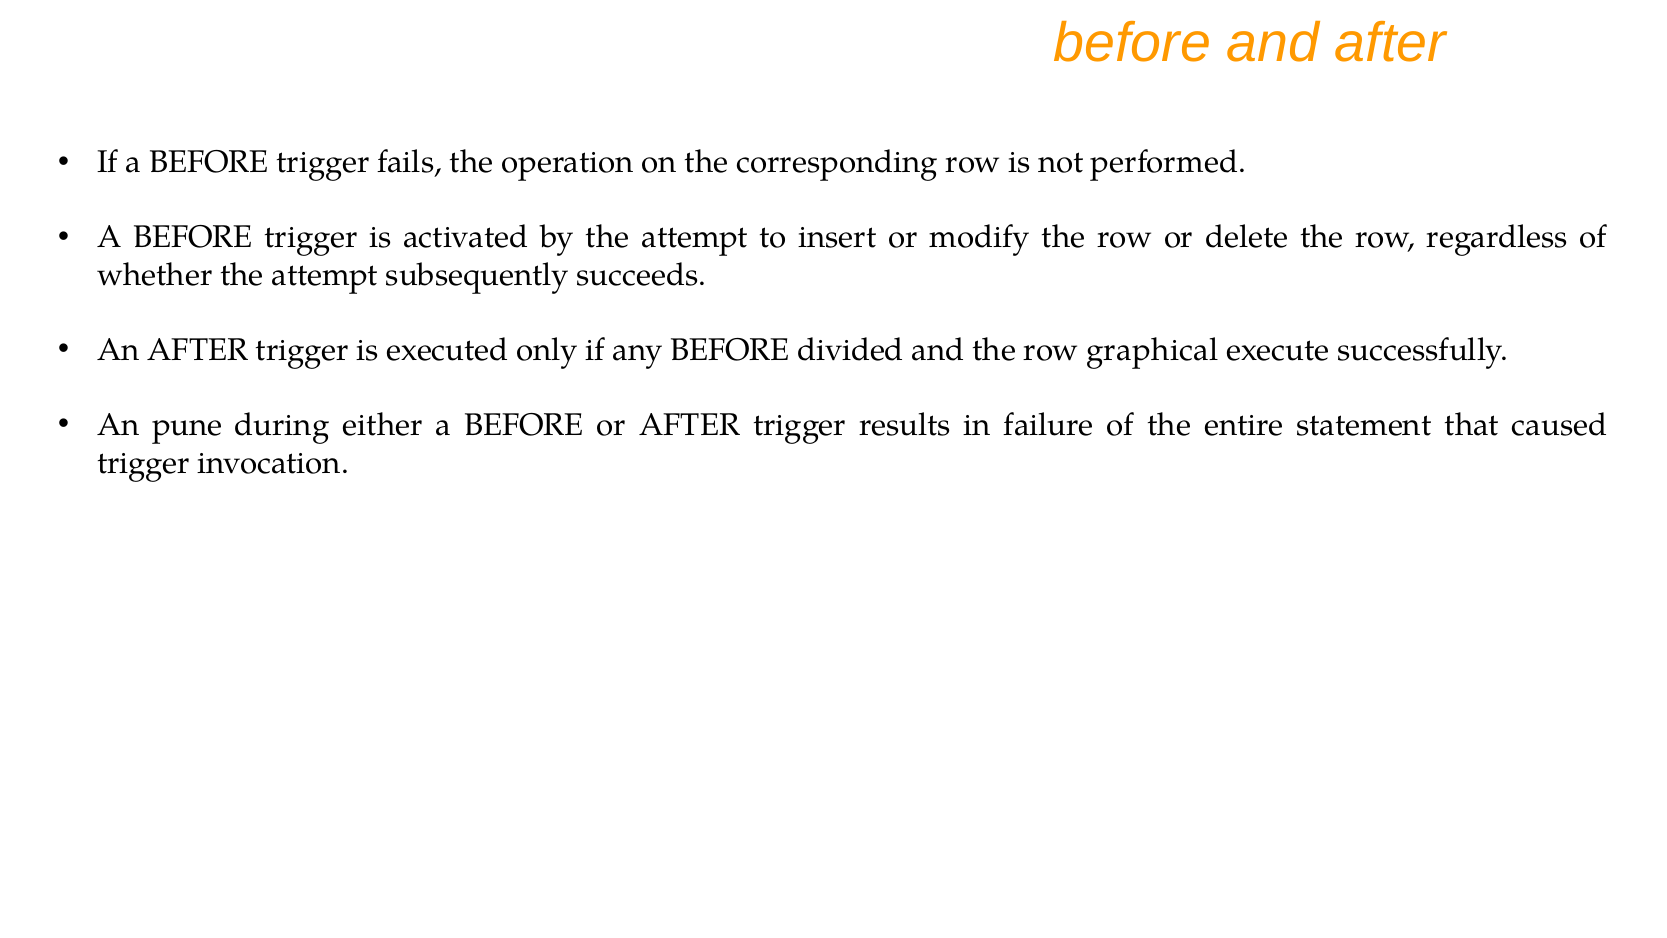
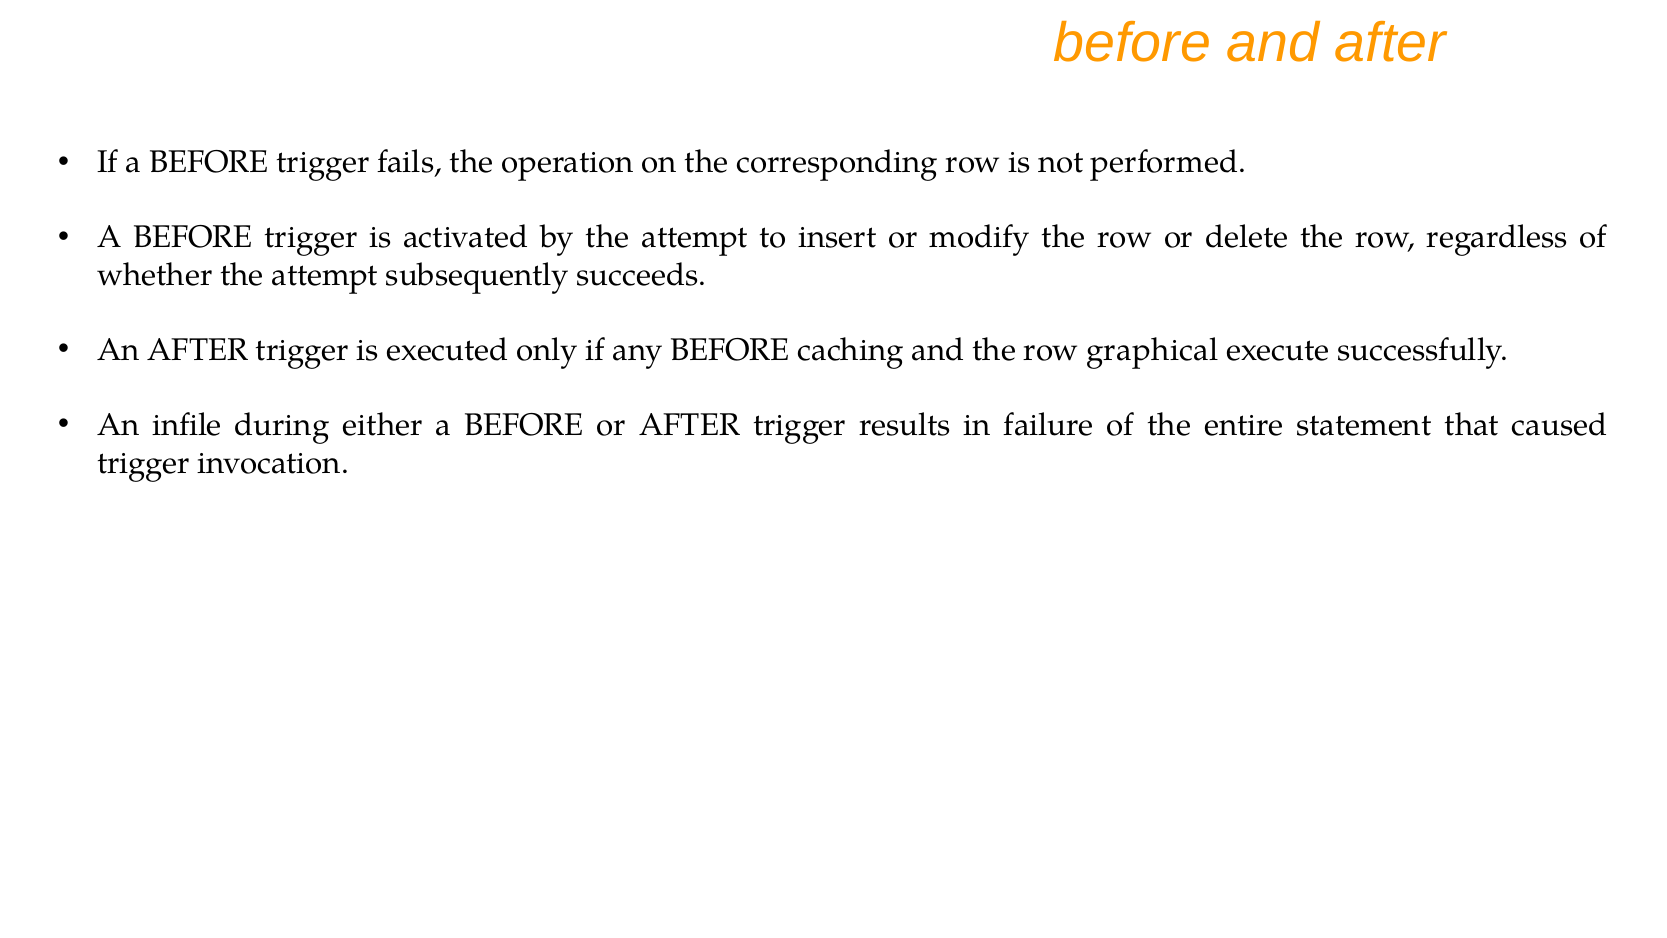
divided: divided -> caching (851, 350)
pune: pune -> infile (187, 425)
